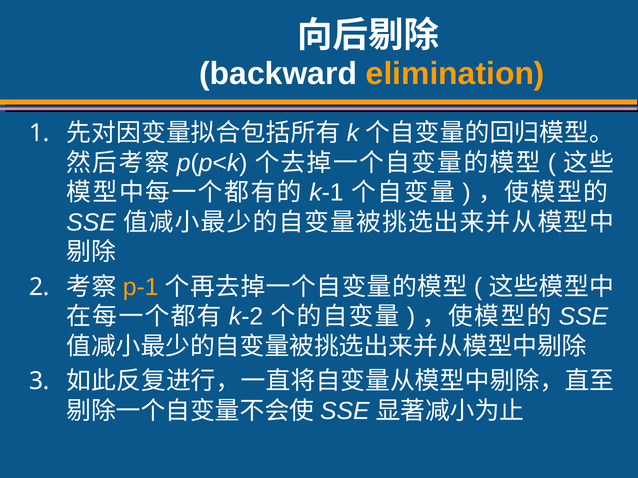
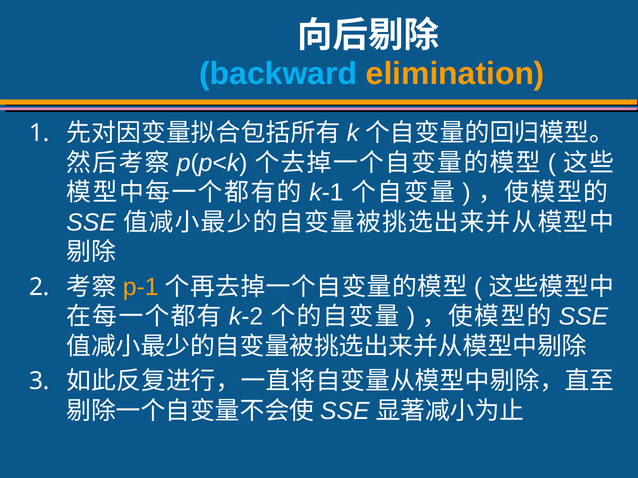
backward colour: white -> light blue (278, 74)
